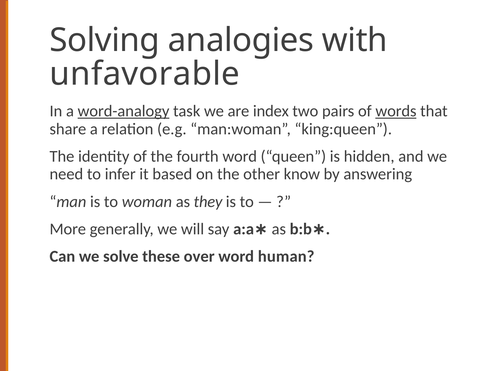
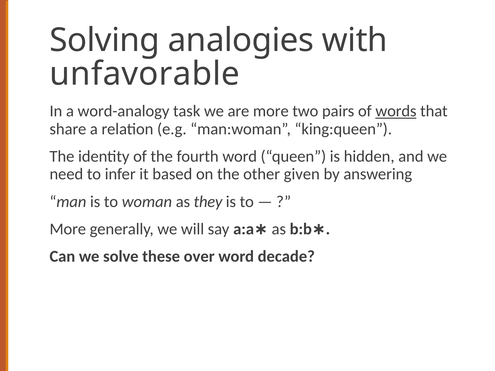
word-analogy underline: present -> none (124, 111)
are index: index -> more (271, 111)
know: know -> given (302, 174)
human: human -> decade (286, 257)
